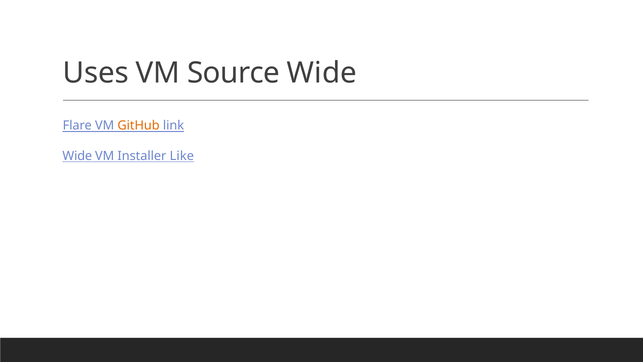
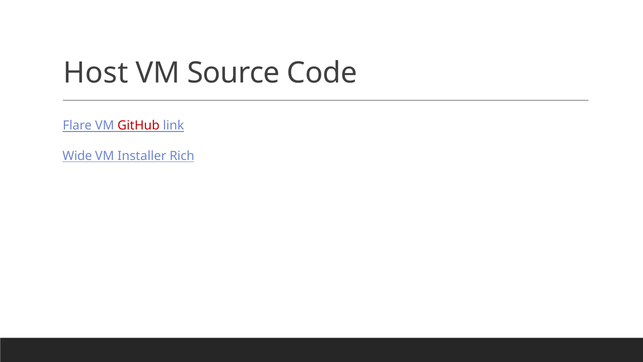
Uses: Uses -> Host (96, 73)
Source Wide: Wide -> Code (322, 73)
GitHub colour: orange -> red (139, 126)
Like: Like -> Rich (182, 156)
